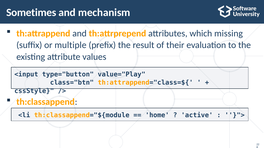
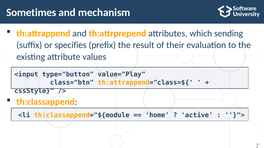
missing: missing -> sending (229, 33)
multiple: multiple -> specifies (71, 45)
